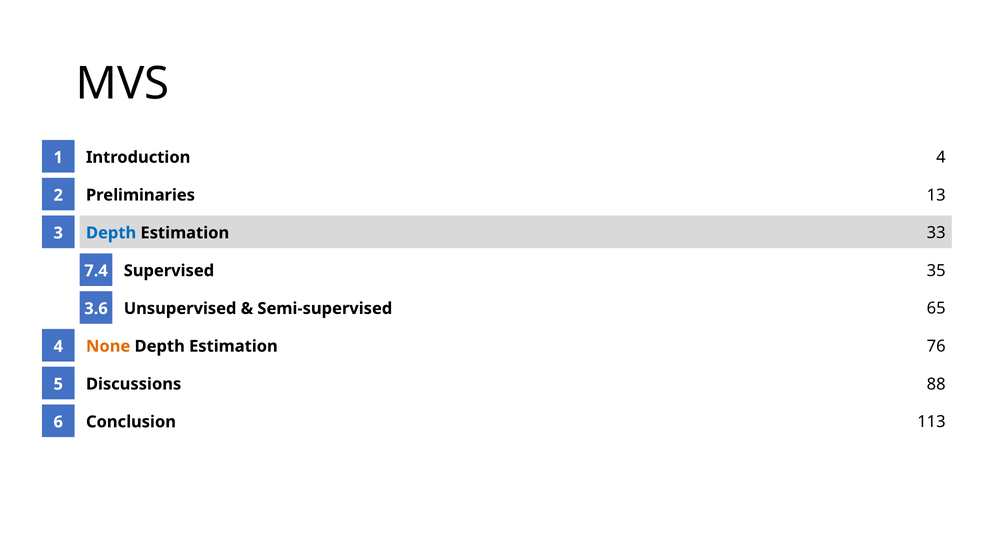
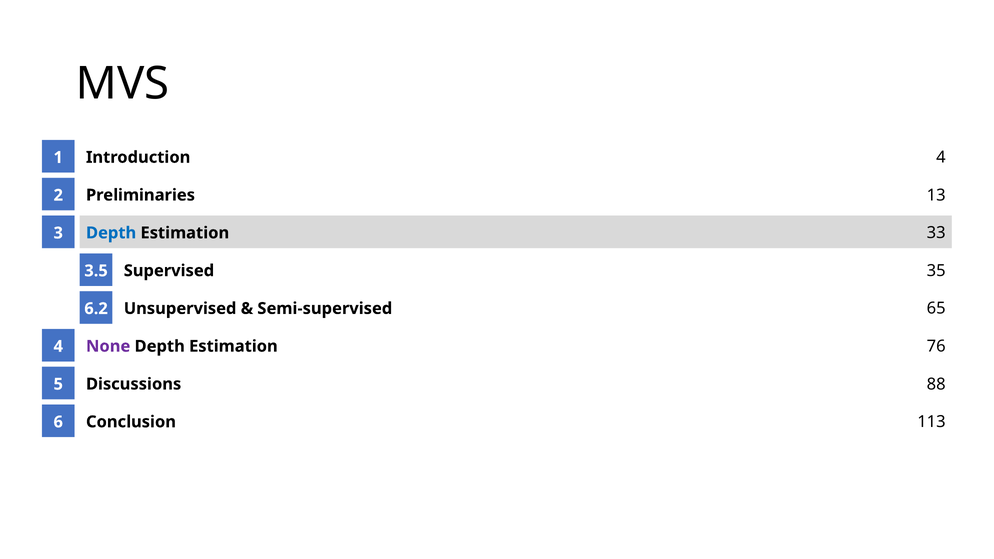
7.4: 7.4 -> 3.5 (96, 271)
3.6: 3.6 -> 6.2 (96, 309)
None colour: orange -> purple (108, 346)
